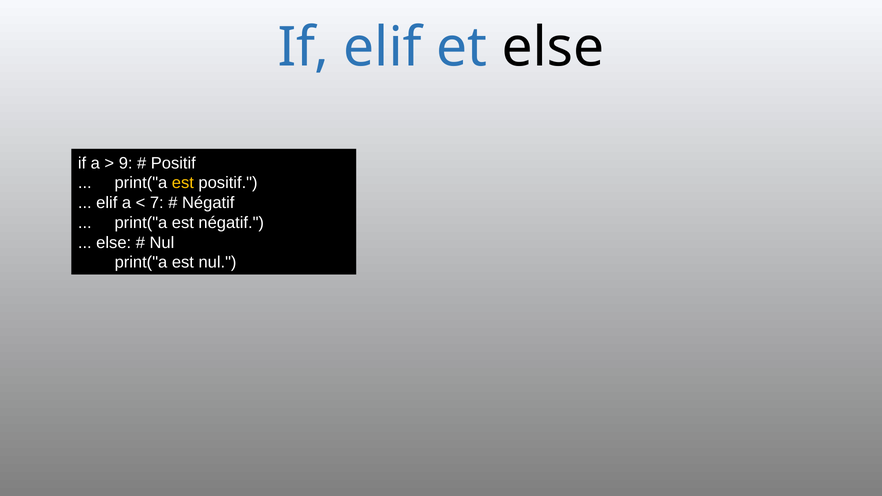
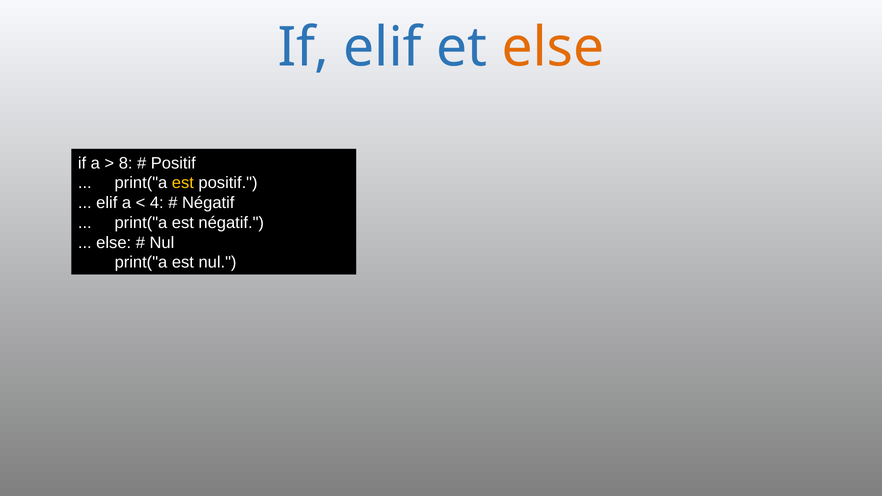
else colour: black -> orange (553, 48)
9: 9 -> 8 (126, 163)
7: 7 -> 4 (157, 203)
